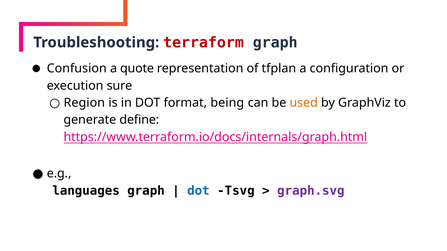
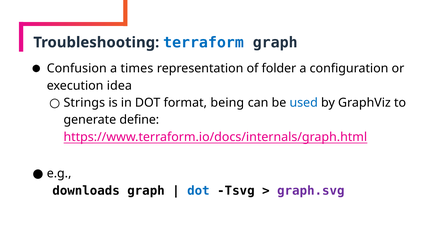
terraform colour: red -> blue (203, 43)
quote: quote -> times (137, 69)
tfplan: tfplan -> folder (279, 69)
sure: sure -> idea (119, 86)
Region: Region -> Strings (84, 103)
used colour: orange -> blue (304, 103)
languages: languages -> downloads (86, 191)
